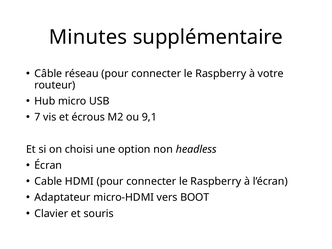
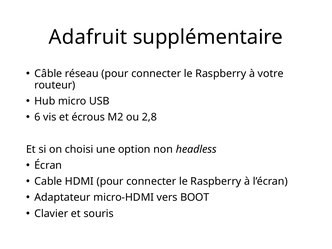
Minutes: Minutes -> Adafruit (88, 37)
7: 7 -> 6 (37, 117)
9,1: 9,1 -> 2,8 (149, 117)
